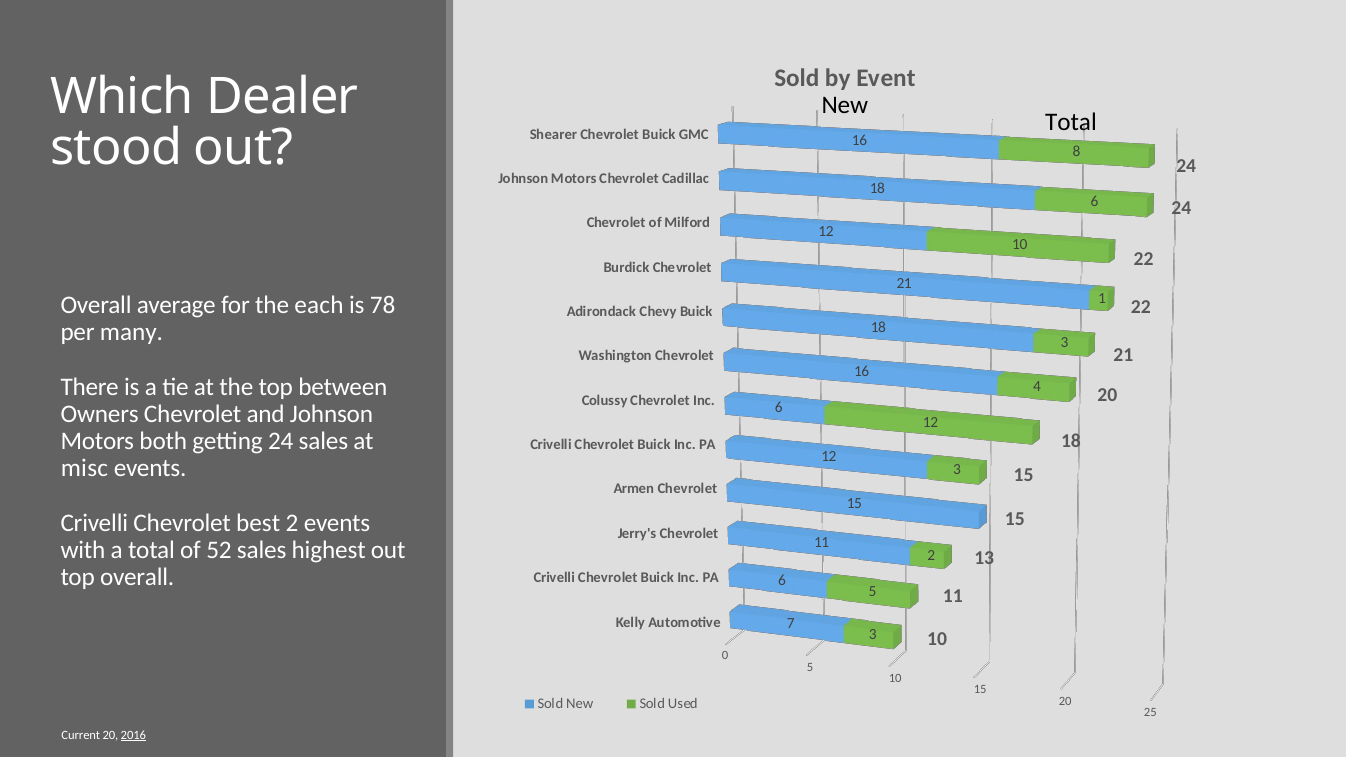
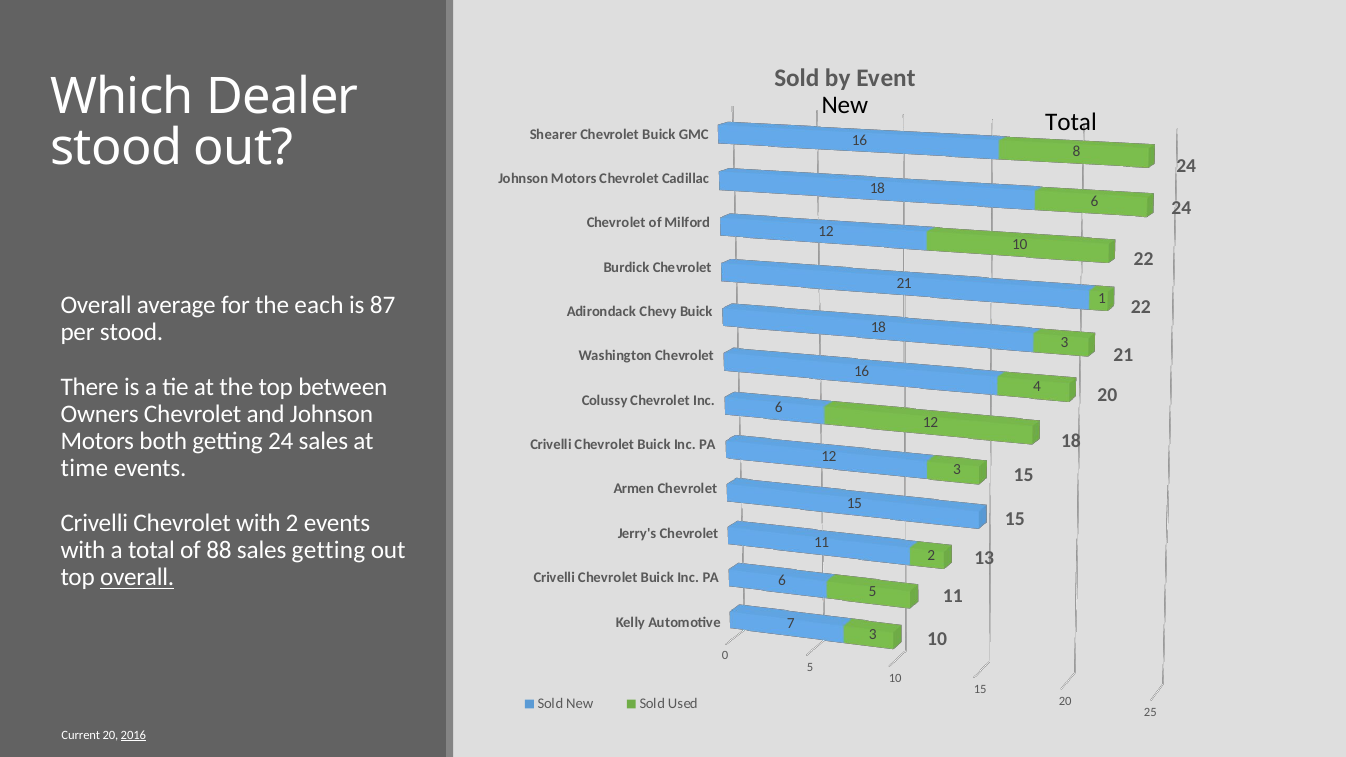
78: 78 -> 87 (383, 305)
per many: many -> stood (132, 332)
misc: misc -> time (84, 469)
Chevrolet best: best -> with (258, 523)
52: 52 -> 88 (219, 550)
sales highest: highest -> getting (328, 550)
overall underline: none -> present (137, 578)
